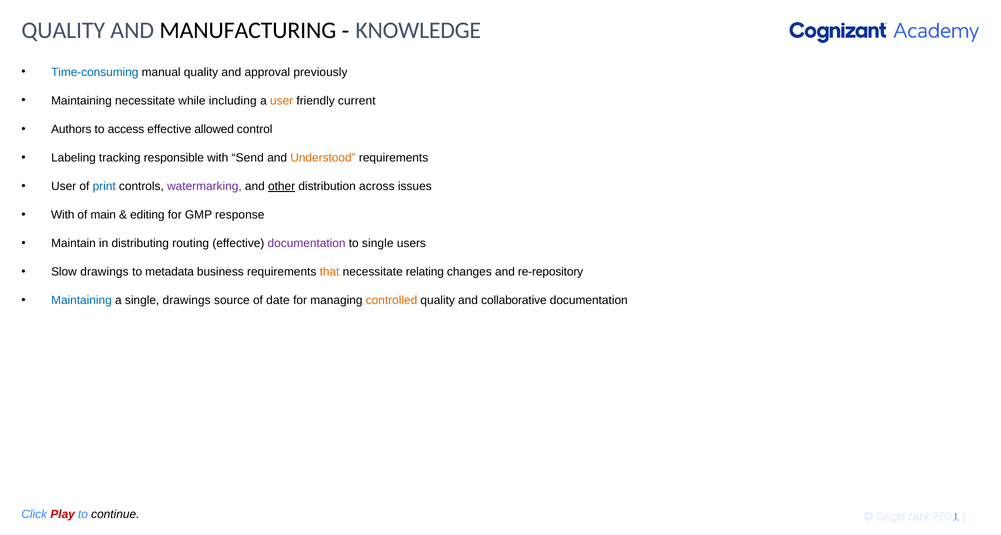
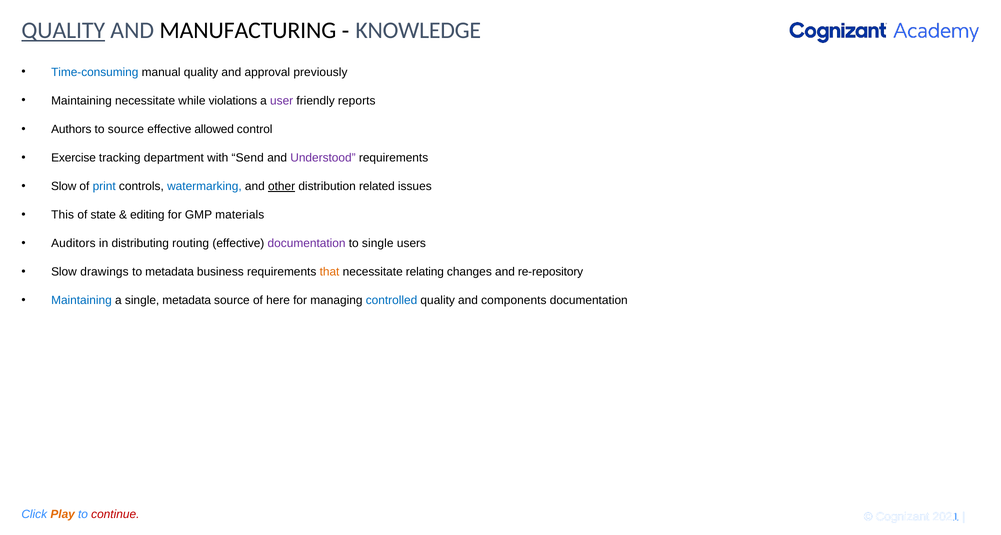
QUALITY underline: none -> present (63, 31)
including: including -> violations (233, 101)
user colour: orange -> purple (282, 101)
current: current -> reports (357, 101)
to access: access -> source (126, 129)
Labeling: Labeling -> Exercise (74, 158)
responsible: responsible -> department (174, 158)
Understood colour: orange -> purple (323, 158)
User: User -> Slow (64, 186)
watermarking colour: purple -> blue (204, 186)
across: across -> related (377, 186)
With: With -> This (63, 215)
main: main -> state (103, 215)
response: response -> materials (240, 215)
Maintain: Maintain -> Auditors (73, 243)
single drawings: drawings -> metadata (187, 301)
date: date -> here (278, 301)
controlled colour: orange -> blue (392, 301)
collaborative: collaborative -> components (514, 301)
Play colour: red -> orange (63, 515)
continue colour: black -> red (115, 515)
